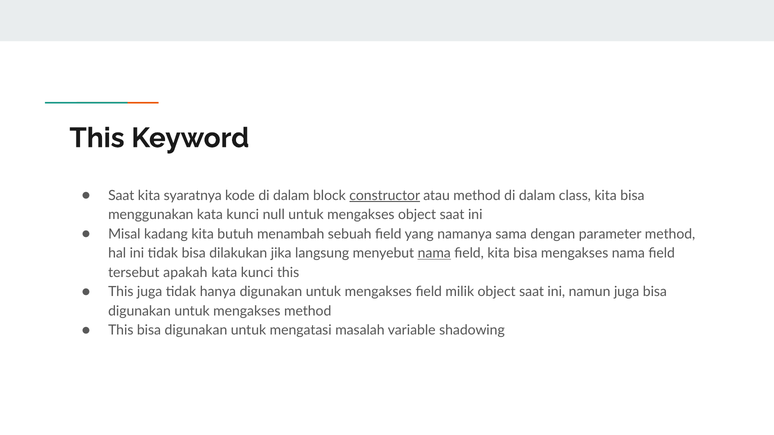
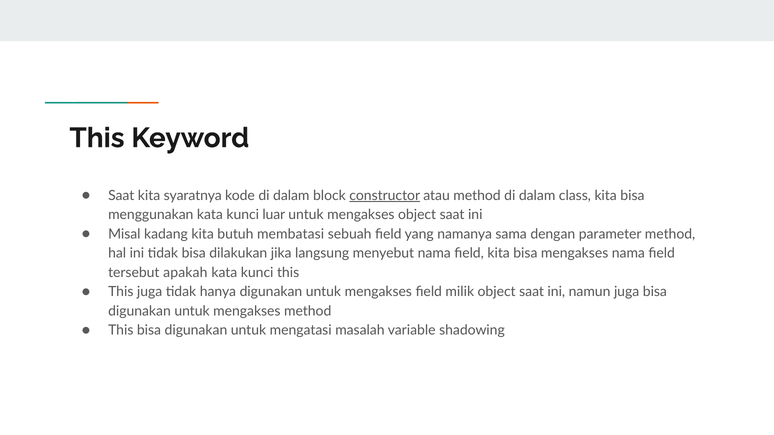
null: null -> luar (274, 215)
menambah: menambah -> membatasi (291, 234)
nama underline: present -> none (434, 253)
